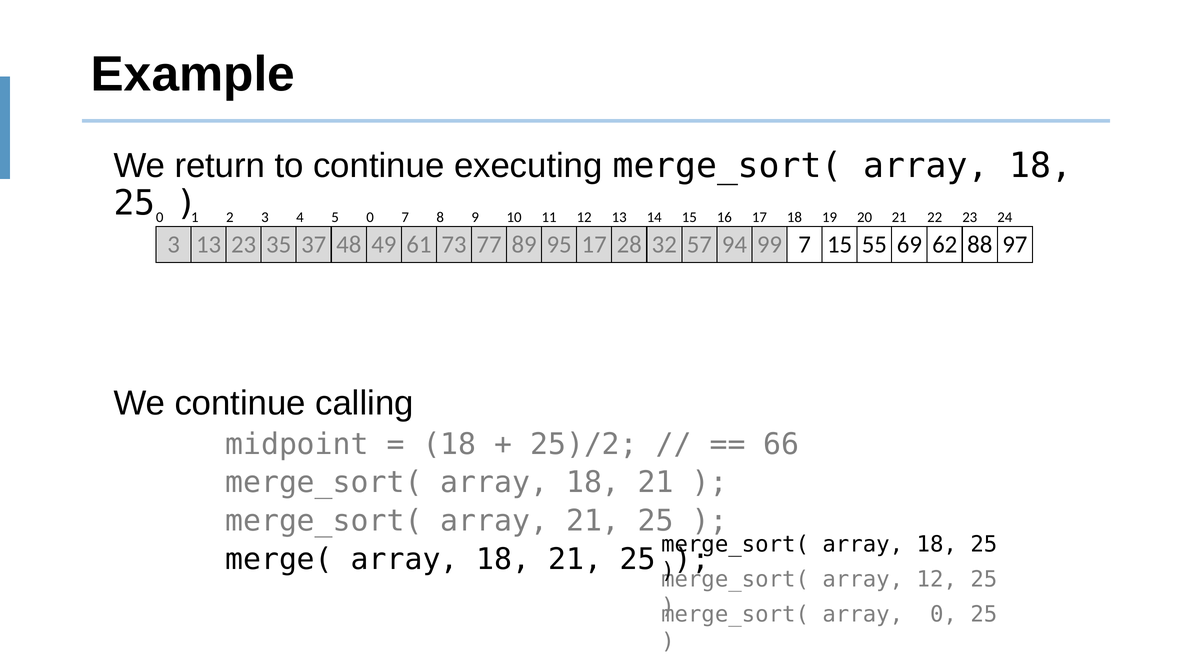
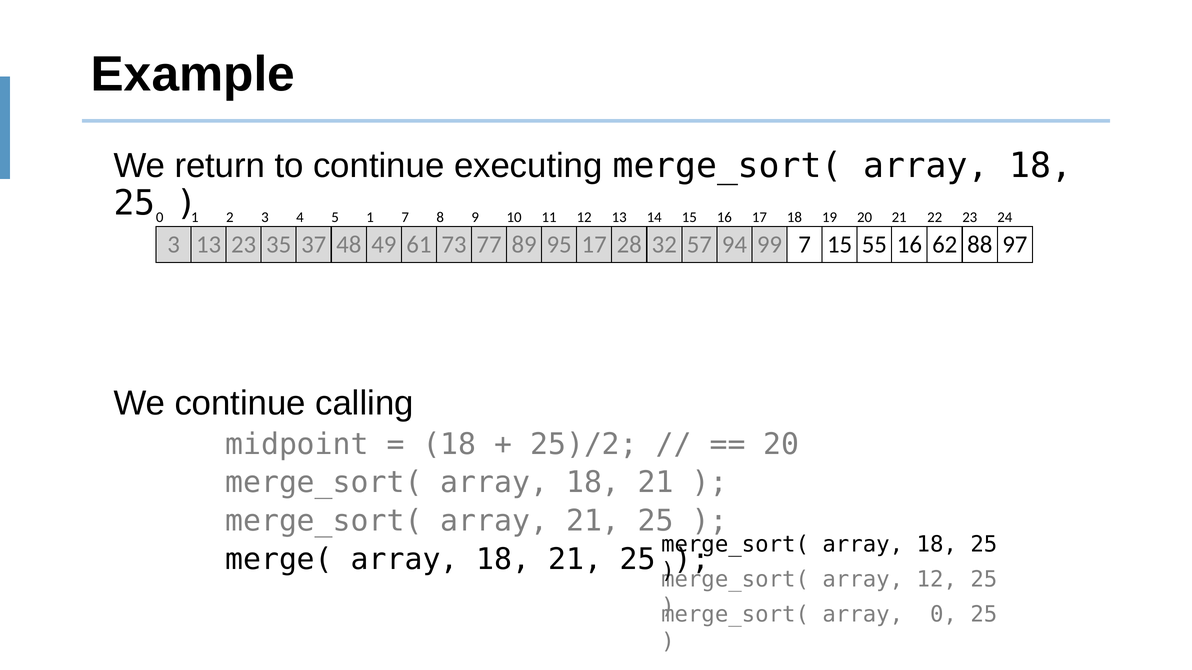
5 0: 0 -> 1 (370, 218)
55 69: 69 -> 16 (909, 245)
66: 66 -> 20 (781, 445)
